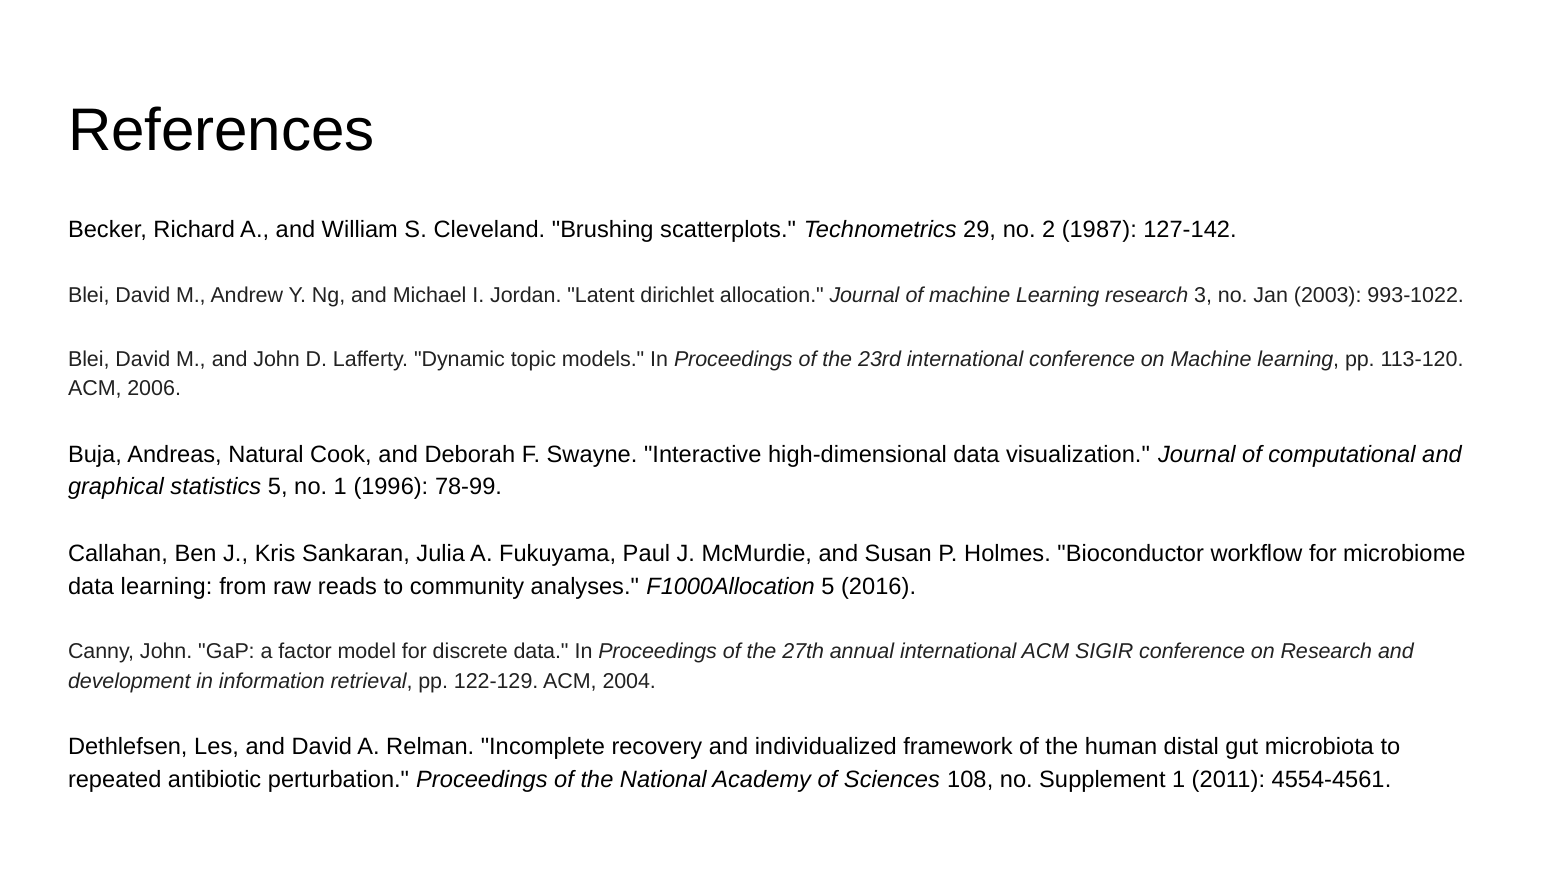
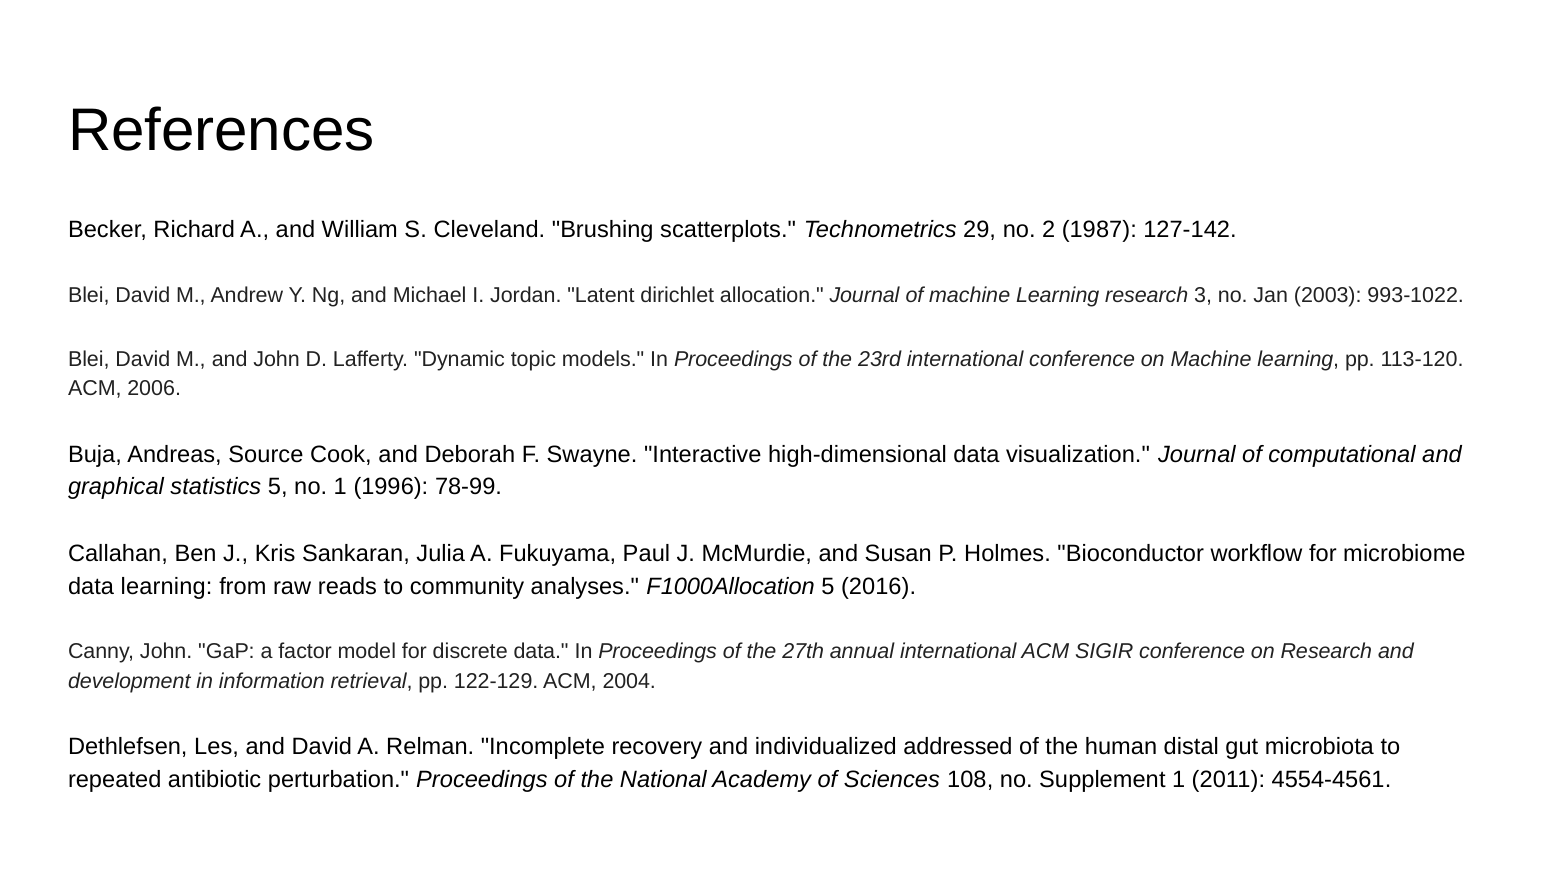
Natural: Natural -> Source (266, 454)
framework: framework -> addressed (958, 747)
